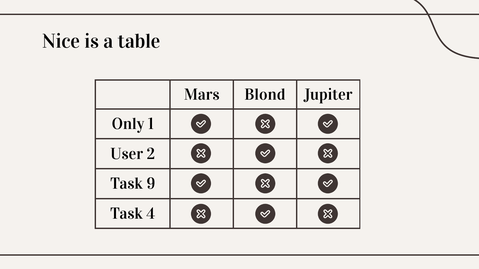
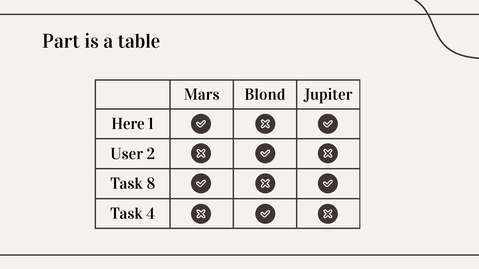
Nice: Nice -> Part (61, 41)
Only: Only -> Here (128, 124)
9: 9 -> 8 (151, 184)
